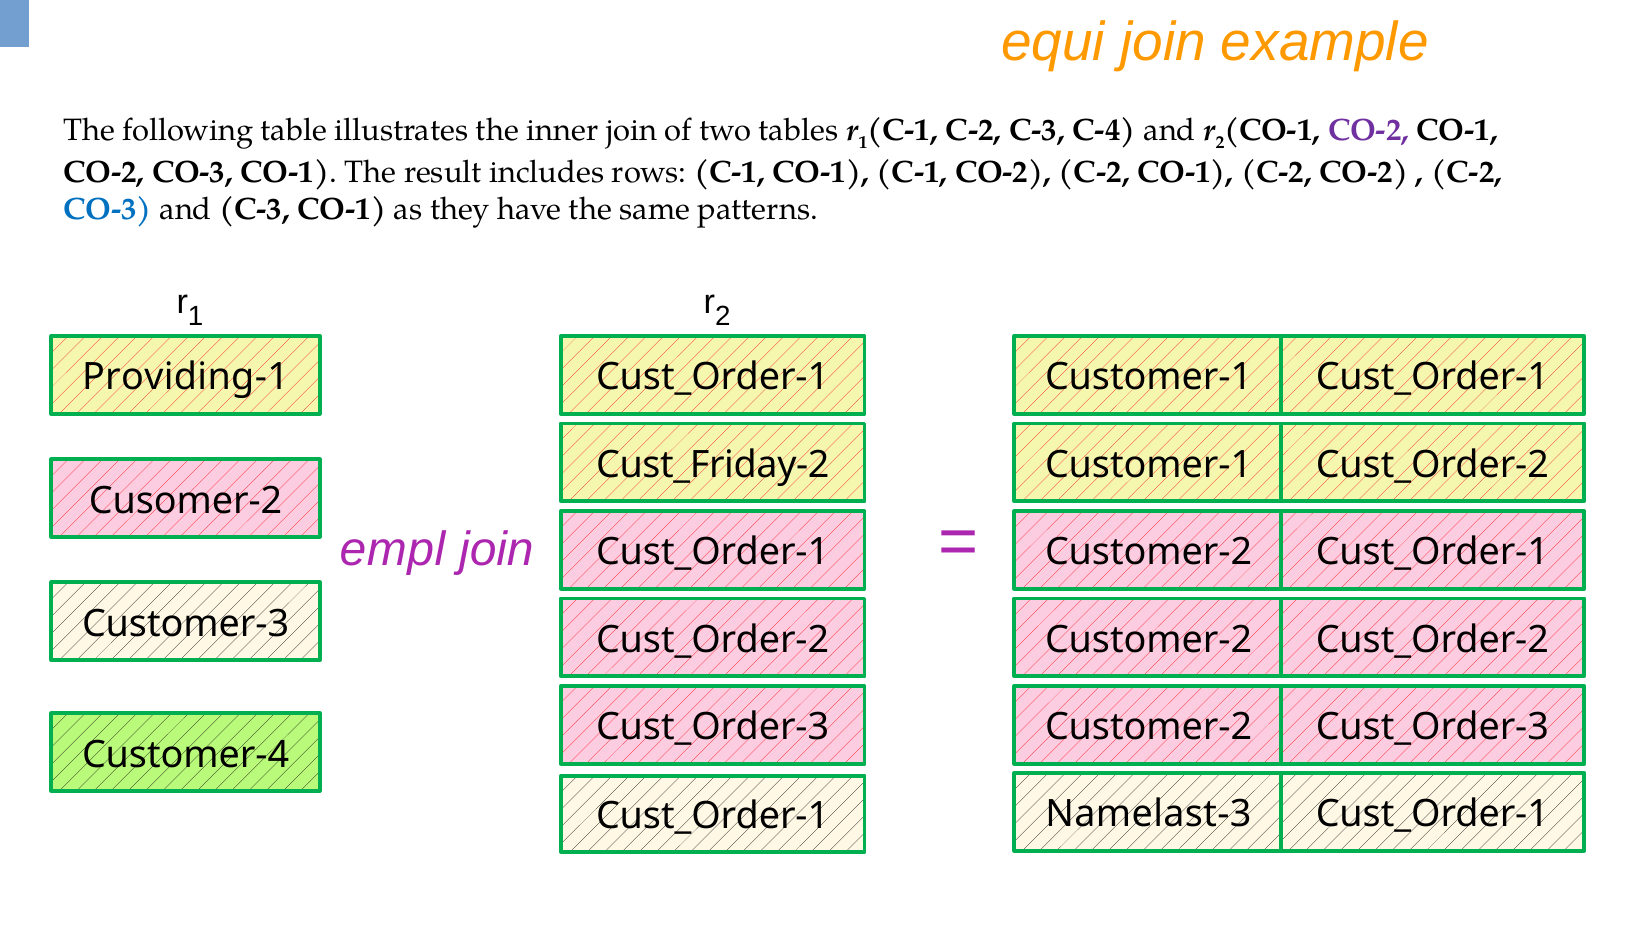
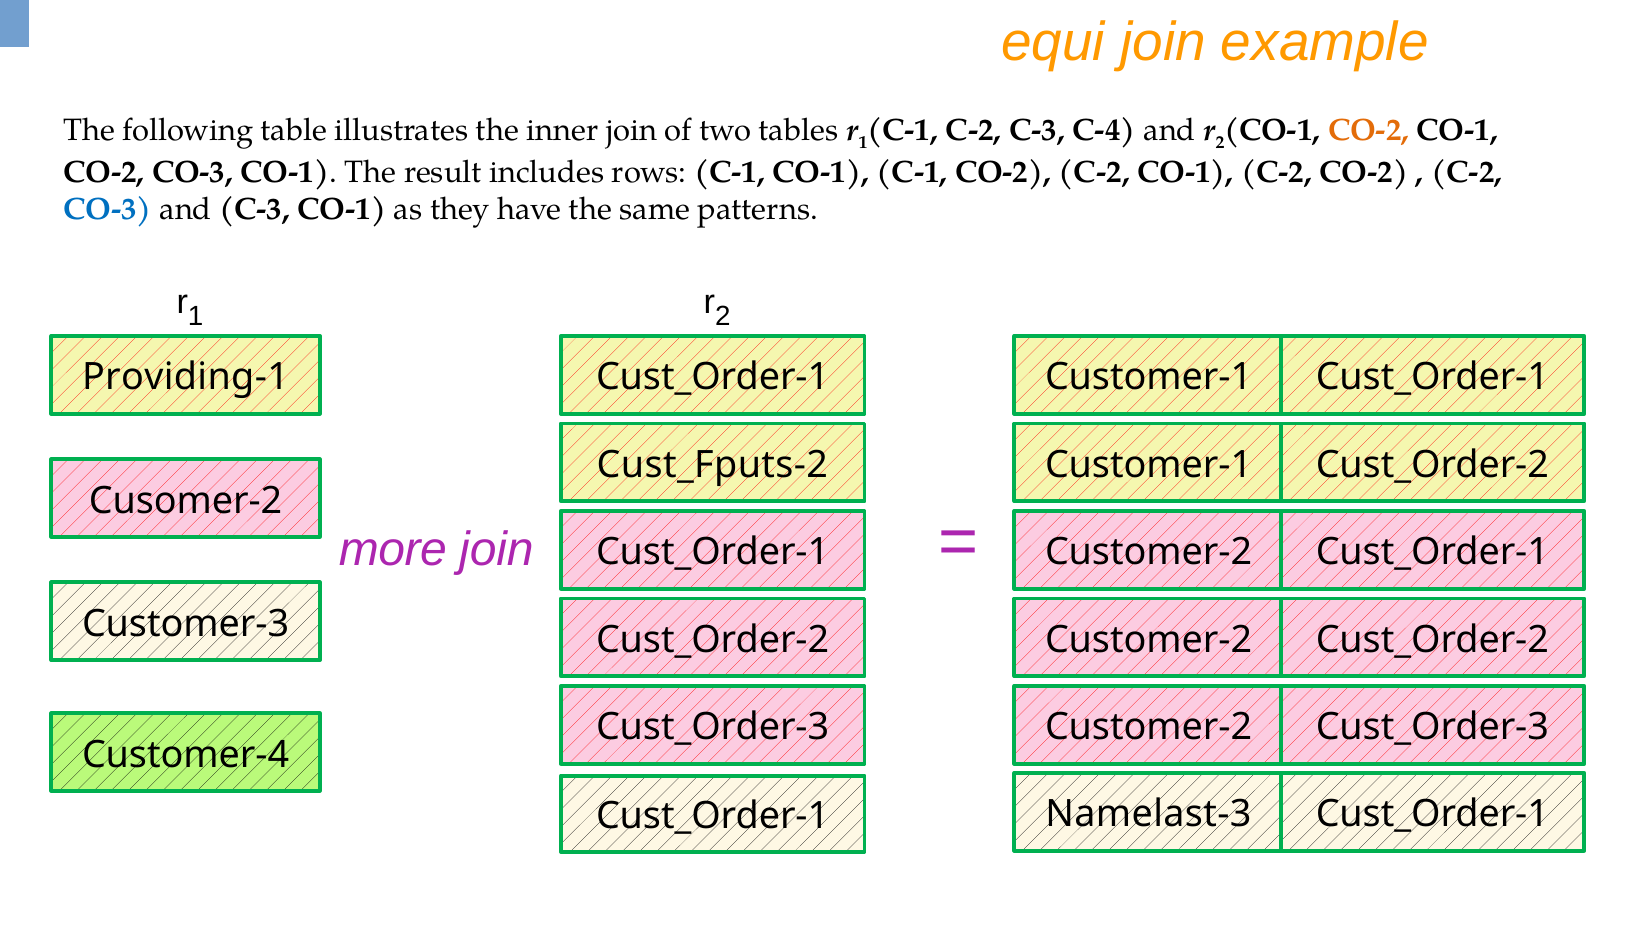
CO-2 colour: purple -> orange (1369, 130)
Cust_Friday-2: Cust_Friday-2 -> Cust_Fputs-2 (712, 465)
empl: empl -> more (393, 549)
